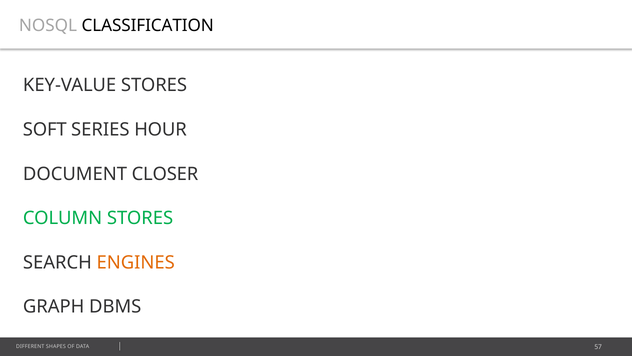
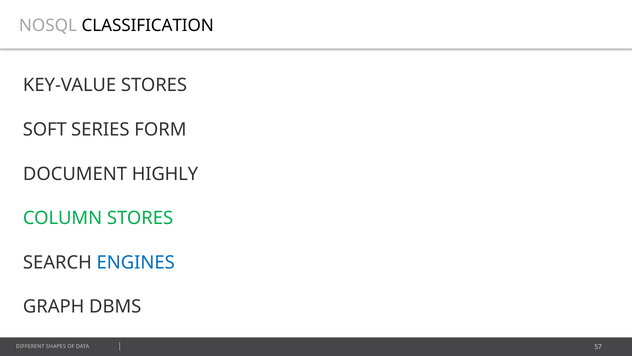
HOUR: HOUR -> FORM (160, 129)
CLOSER: CLOSER -> HIGHLY (165, 174)
ENGINES colour: orange -> blue (136, 262)
